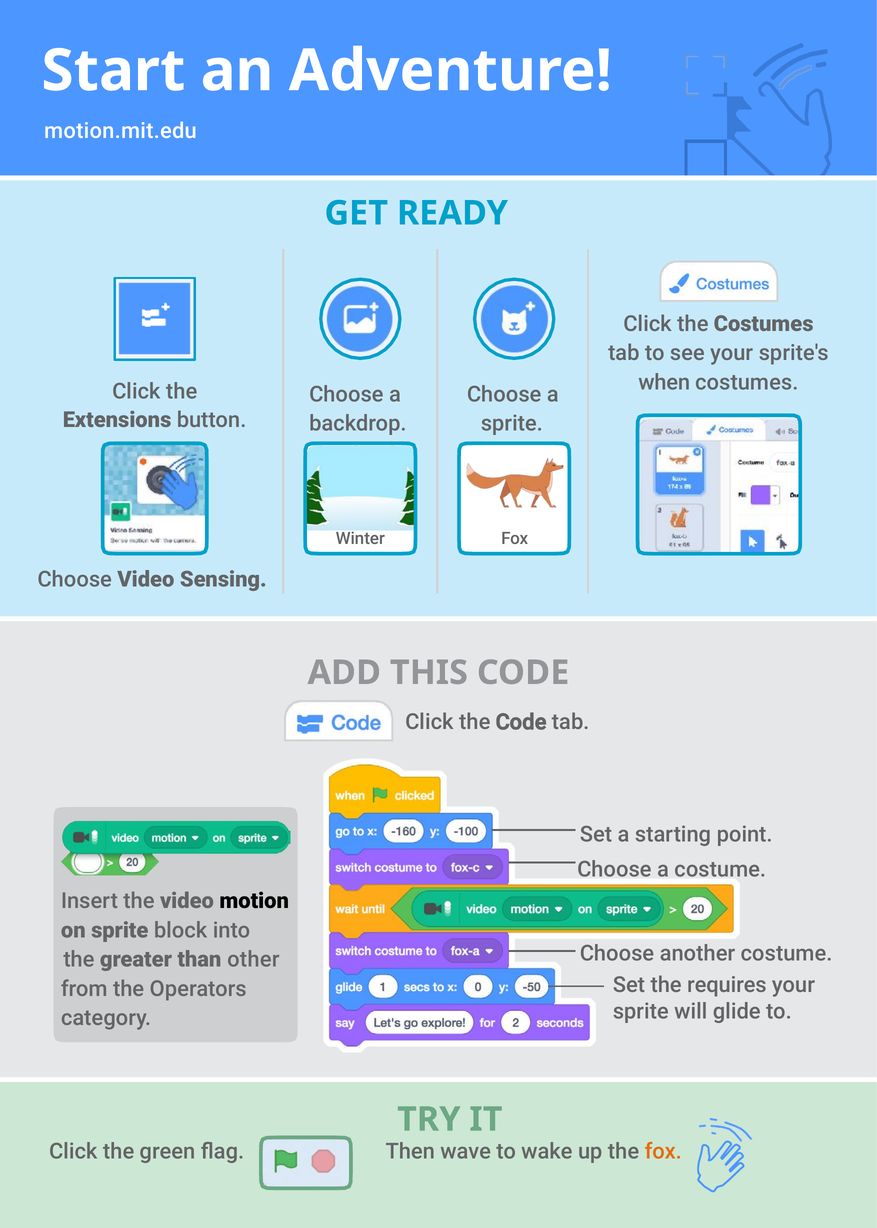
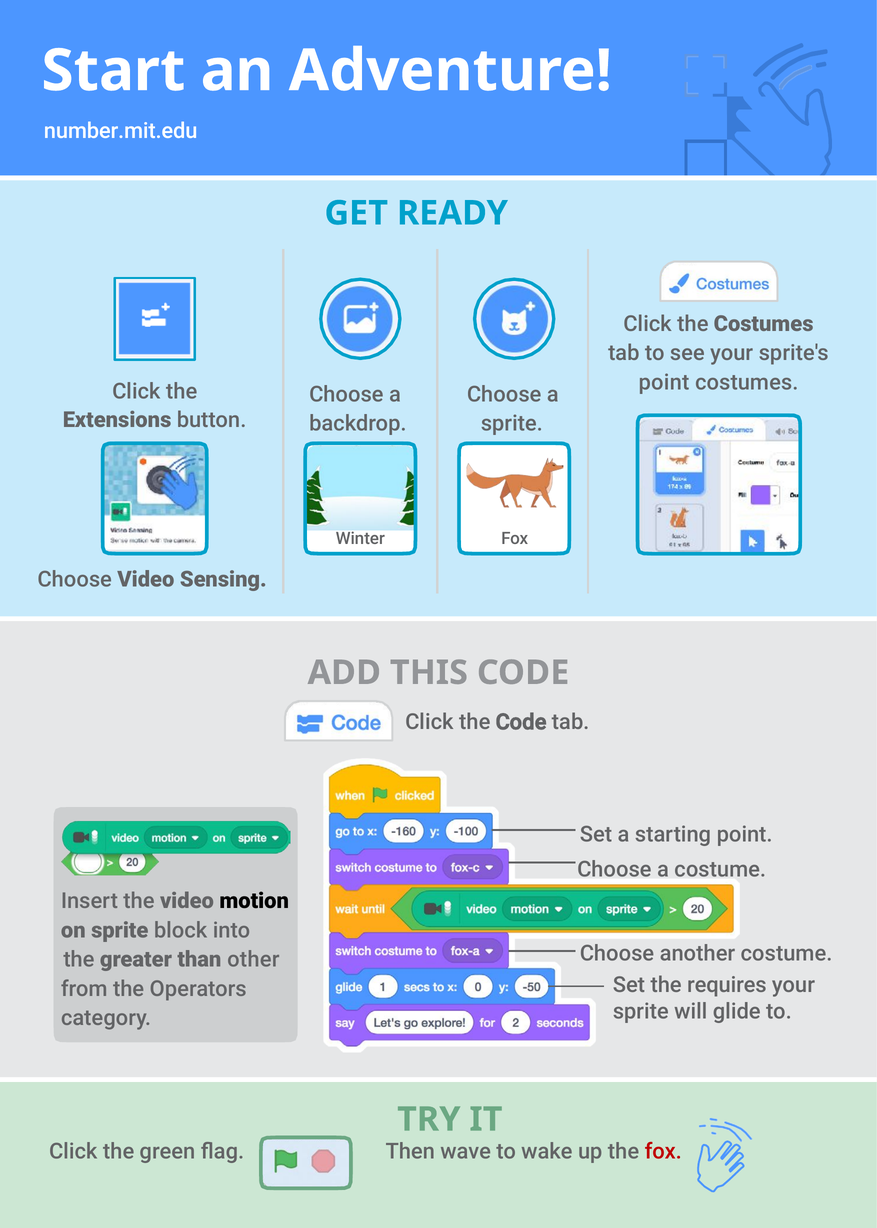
motion.mit.edu: motion.mit.edu -> number.mit.edu (121, 131)
when: when -> point (664, 382)
fox colour: orange -> red (663, 1151)
